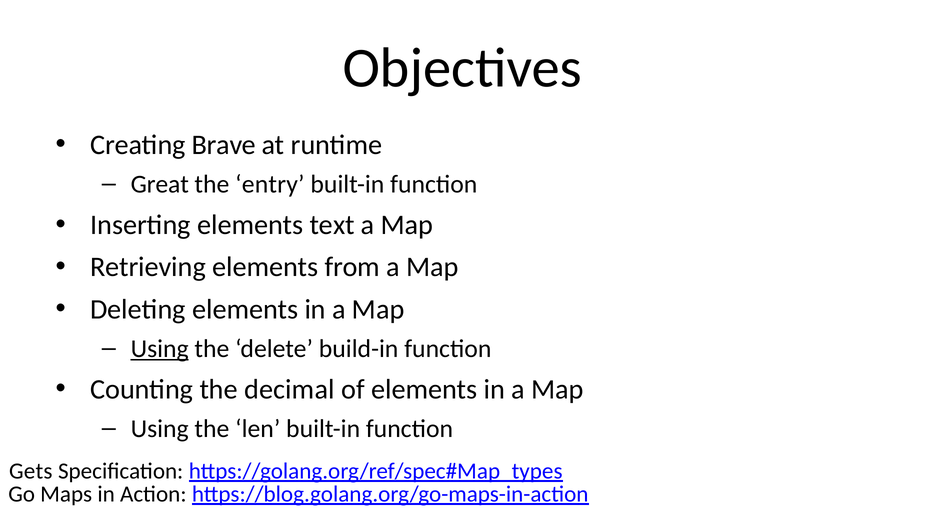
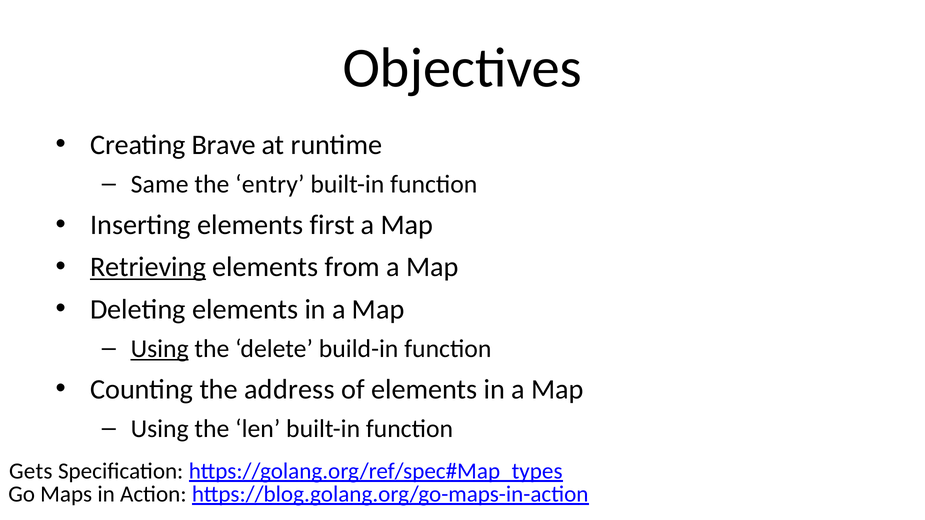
Great: Great -> Same (160, 184)
text: text -> first (332, 225)
Retrieving underline: none -> present (148, 267)
decimal: decimal -> address (289, 390)
